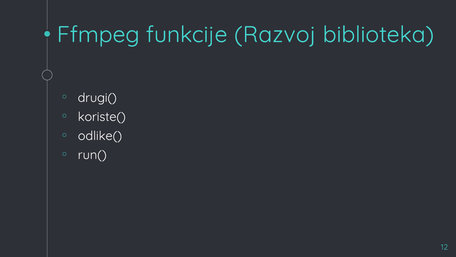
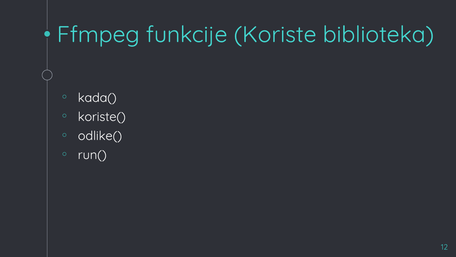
Razvoj: Razvoj -> Koriste (275, 35)
drugi(: drugi( -> kada( (97, 98)
